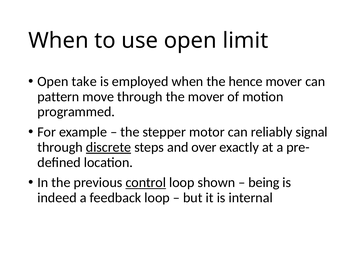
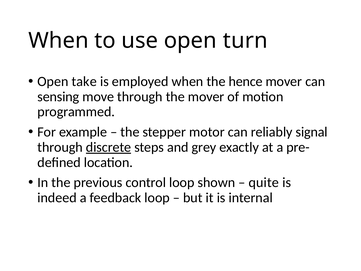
limit: limit -> turn (245, 40)
pattern: pattern -> sensing (58, 97)
over: over -> grey (204, 147)
control underline: present -> none (146, 182)
being: being -> quite (264, 182)
